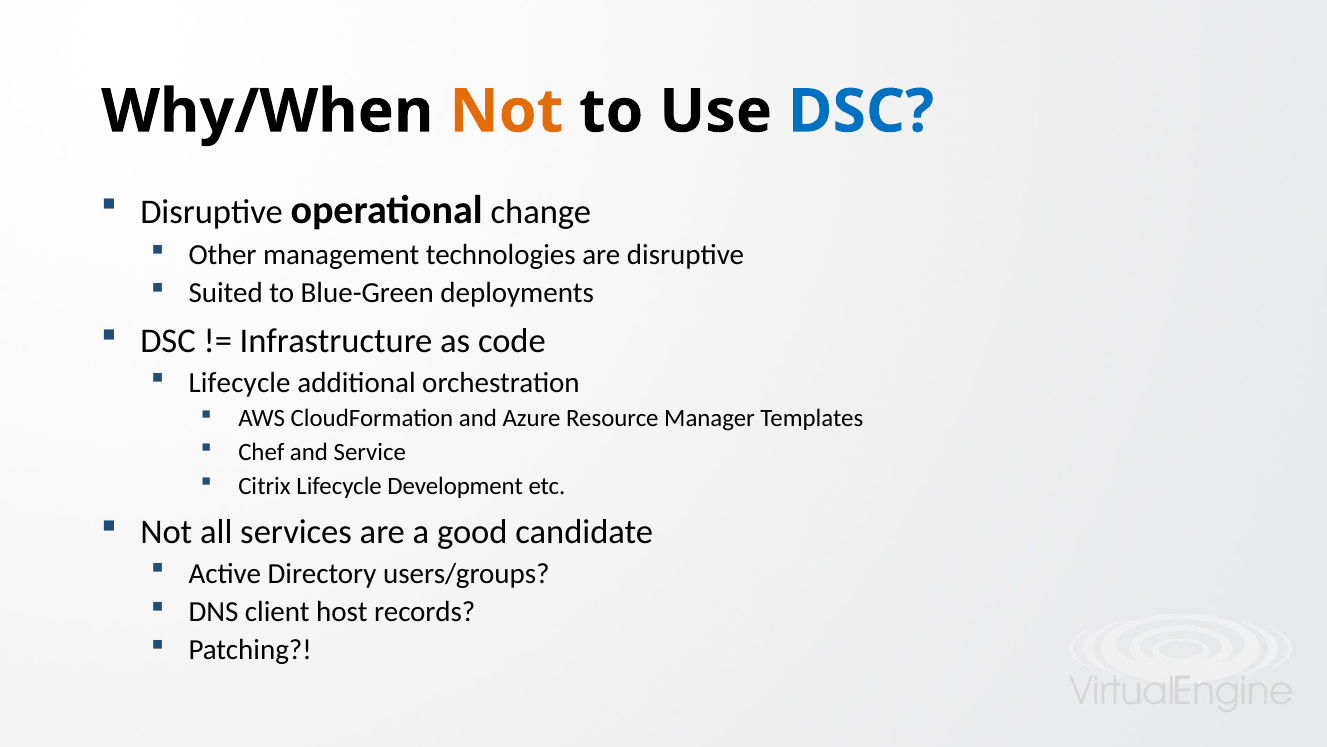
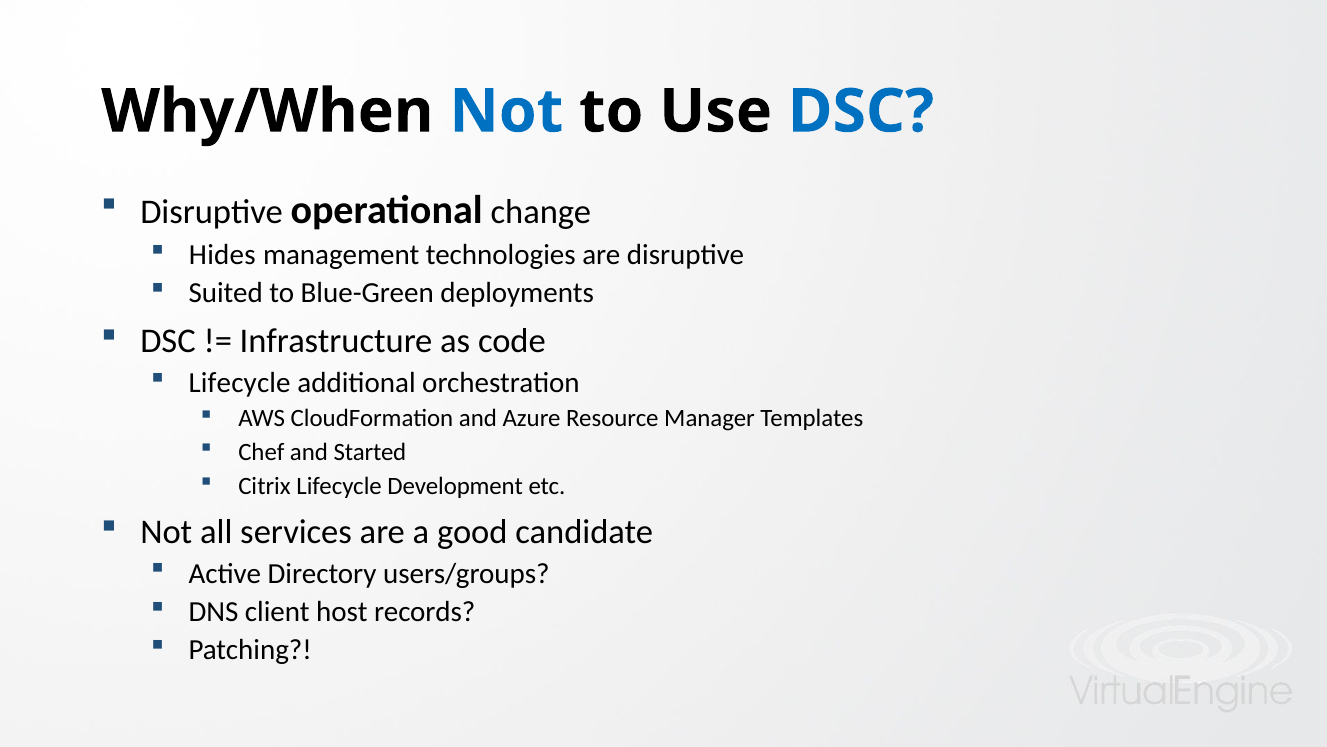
Not colour: orange -> blue (506, 111)
Other: Other -> Hides (222, 255)
Service: Service -> Started (370, 452)
